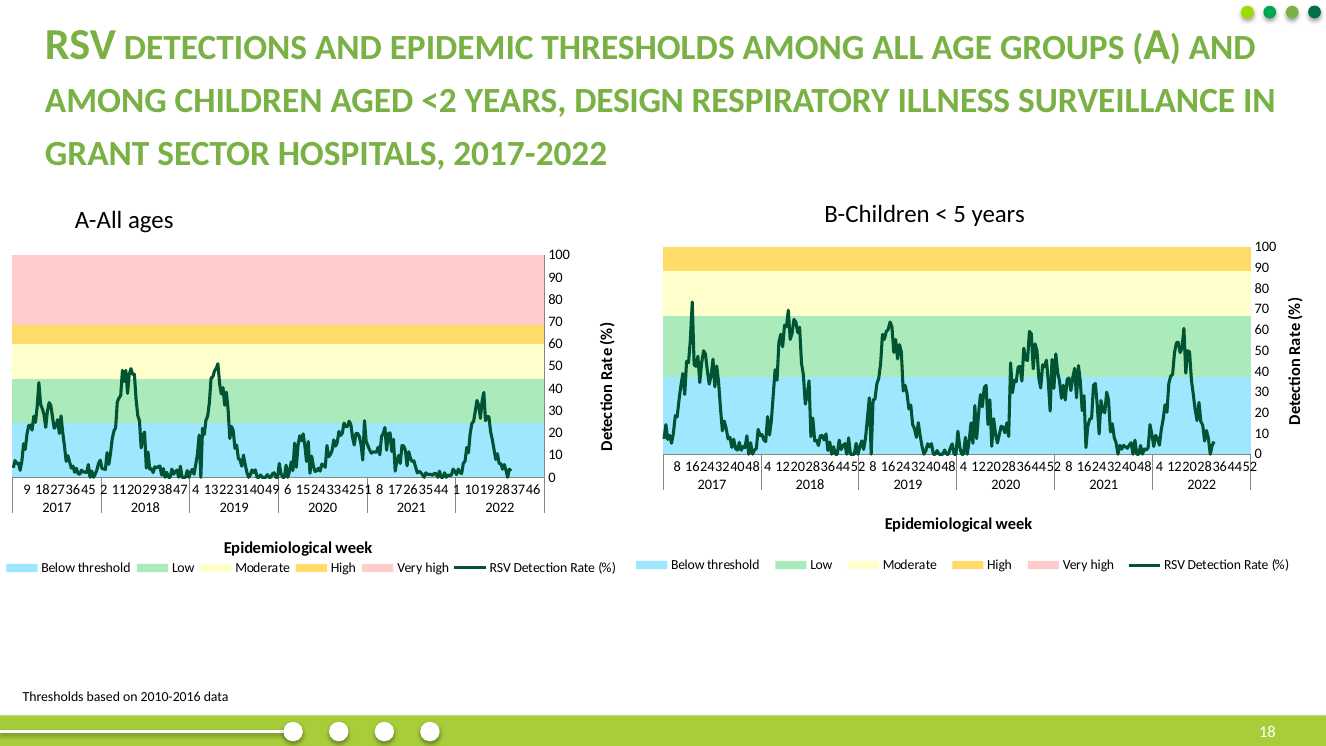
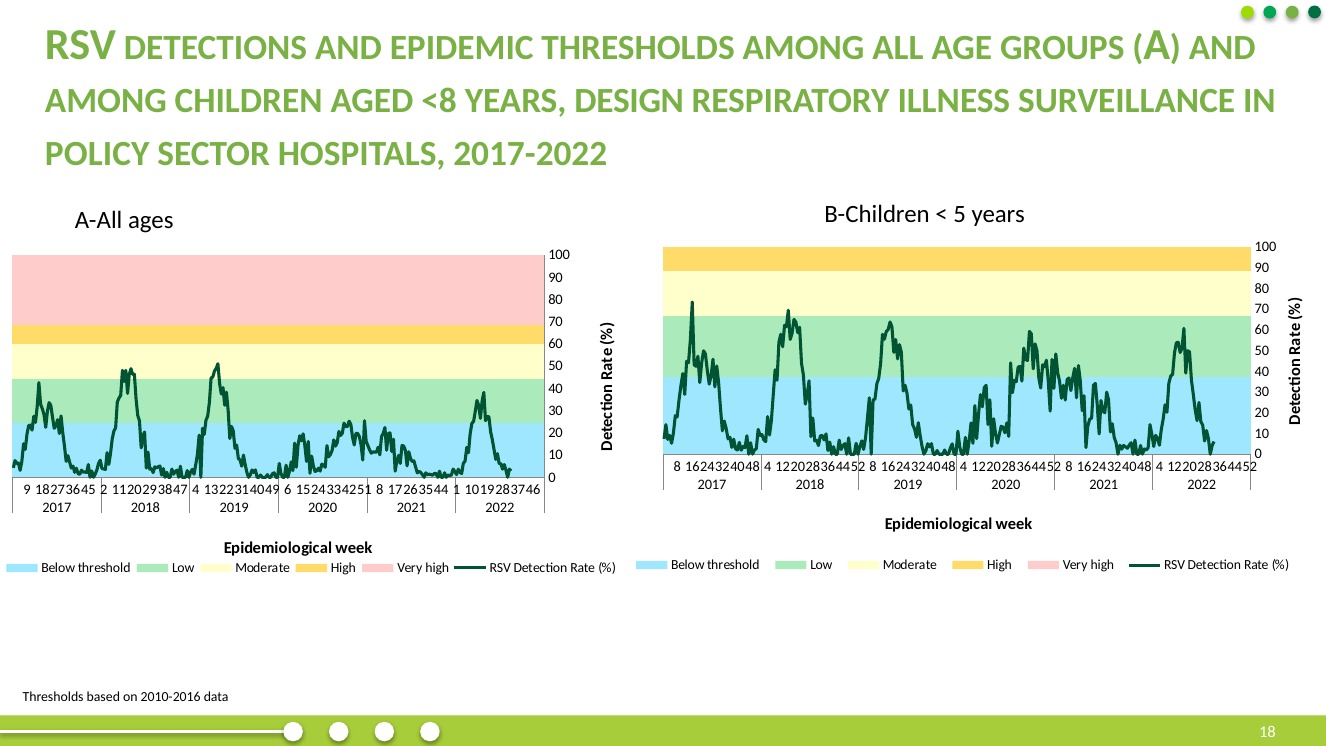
<2: <2 -> <8 (439, 101)
GRANT: GRANT -> POLICY (97, 154)
